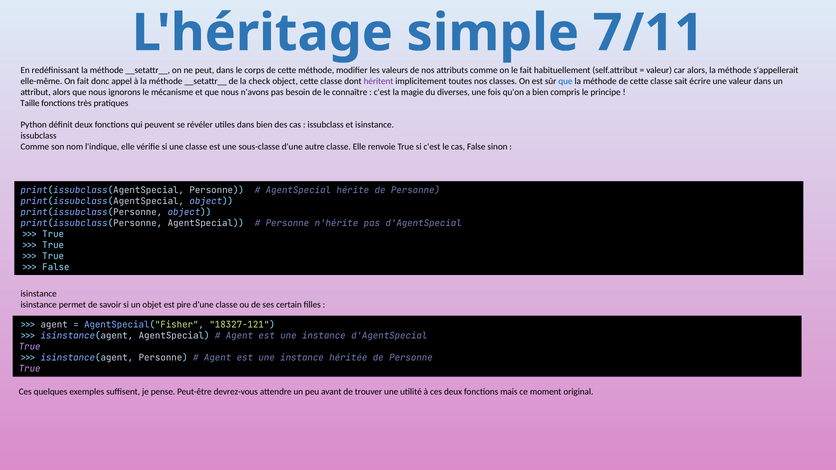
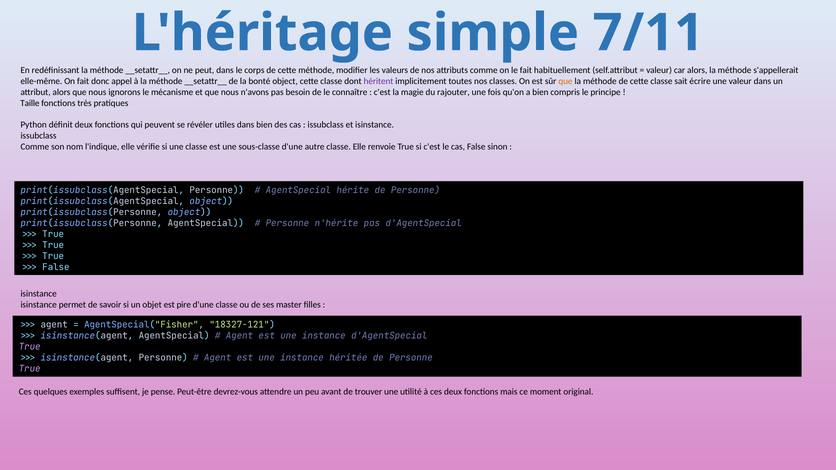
check: check -> bonté (259, 81)
que colour: blue -> orange (565, 81)
diverses: diverses -> rajouter (453, 92)
certain: certain -> master (289, 305)
